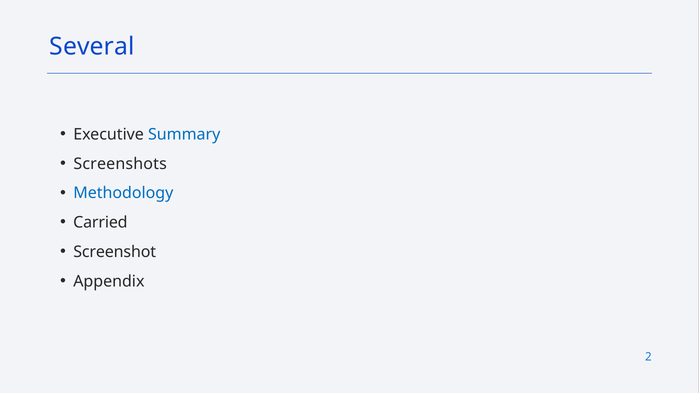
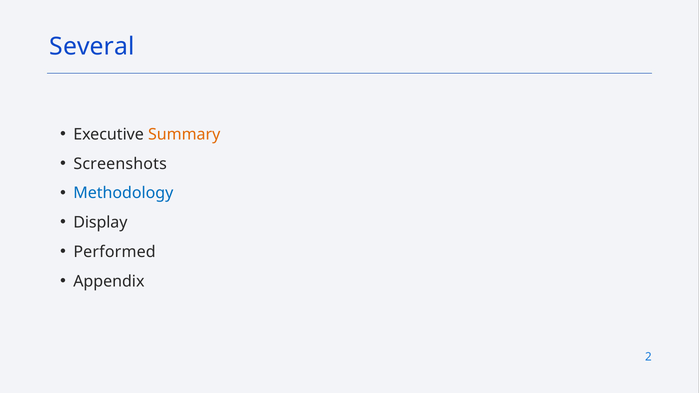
Summary colour: blue -> orange (184, 134)
Carried: Carried -> Display (100, 223)
Screenshot: Screenshot -> Performed (115, 252)
